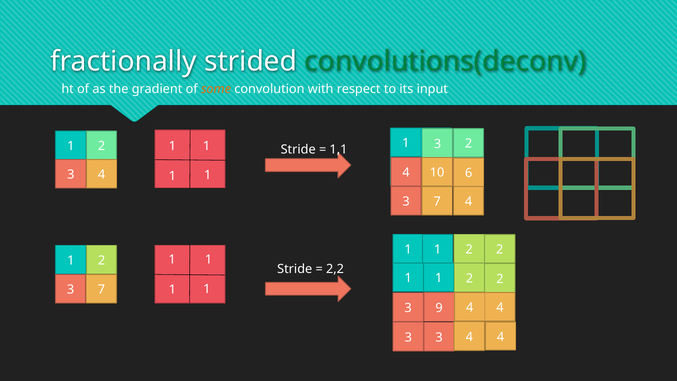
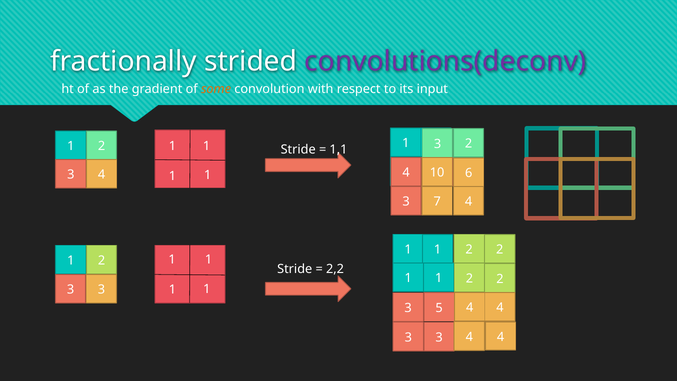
convolutions(deconv colour: green -> purple (445, 61)
7: 7 -> 3 (101, 289)
9: 9 -> 5 (439, 308)
